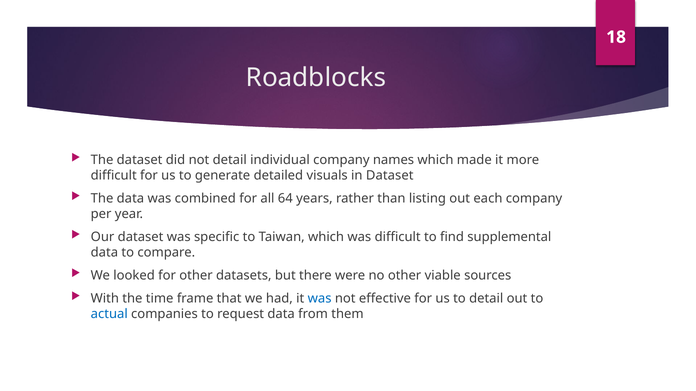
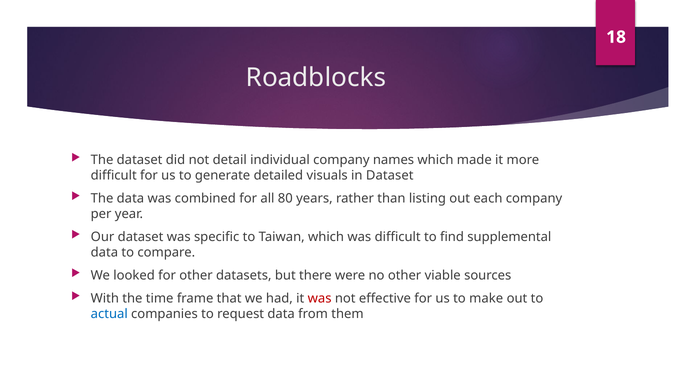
64: 64 -> 80 (285, 199)
was colour: blue -> red (320, 299)
to detail: detail -> make (486, 299)
